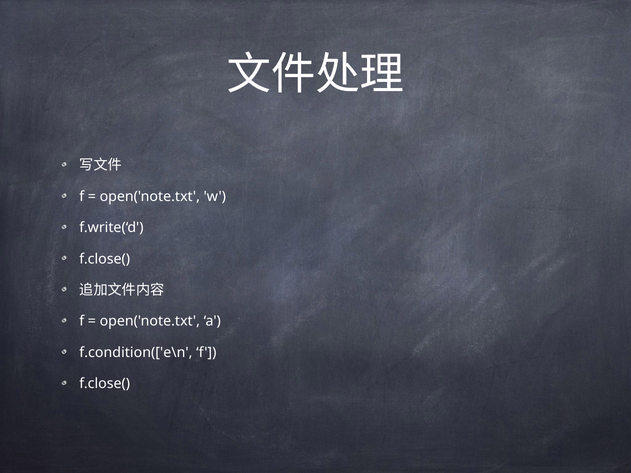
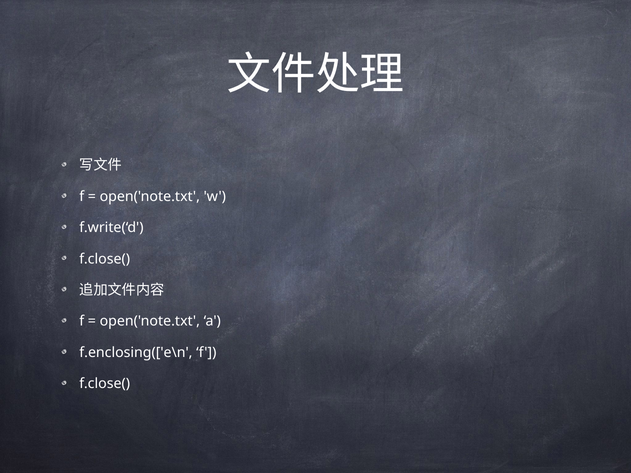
f.condition(['e\n: f.condition(['e\n -> f.enclosing(['e\n (136, 353)
